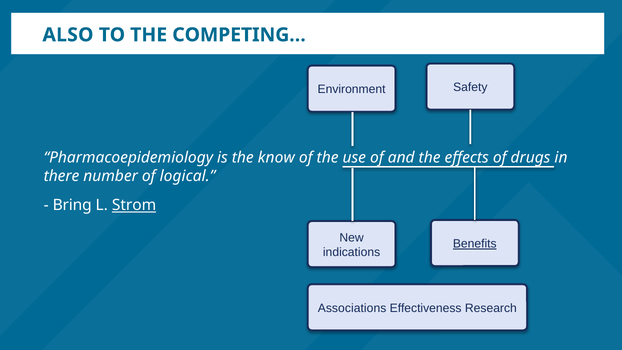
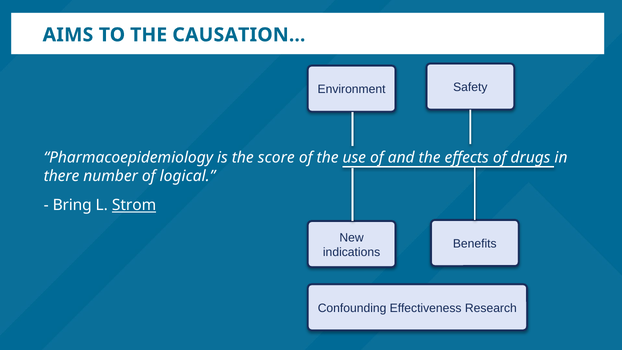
ALSO: ALSO -> AIMS (68, 35)
COMPETING…: COMPETING… -> CAUSATION… (239, 35)
know: know -> score (276, 158)
Benefits underline: present -> none (475, 244)
Associations: Associations -> Confounding (352, 308)
